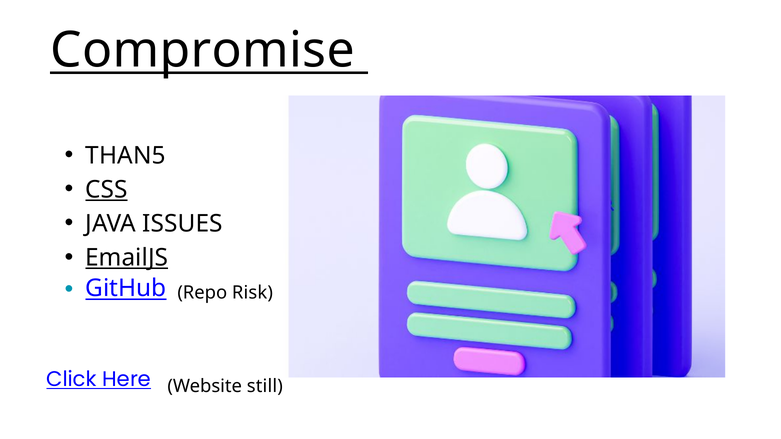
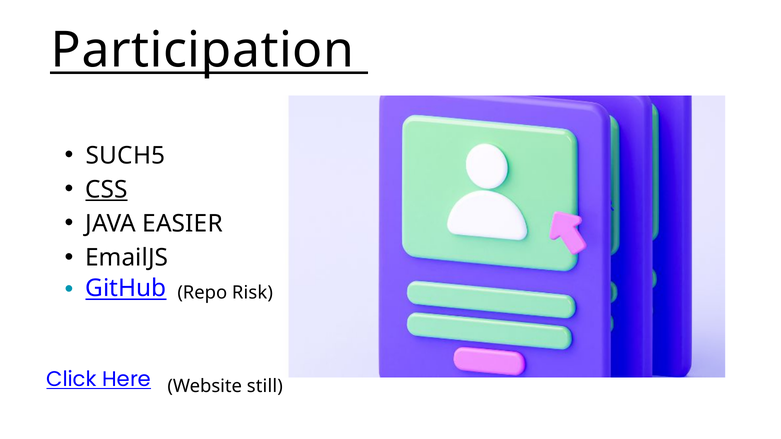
Compromise: Compromise -> Participation (202, 50)
THAN5: THAN5 -> SUCH5 (126, 156)
ISSUES: ISSUES -> EASIER (183, 224)
EmailJS underline: present -> none (127, 258)
